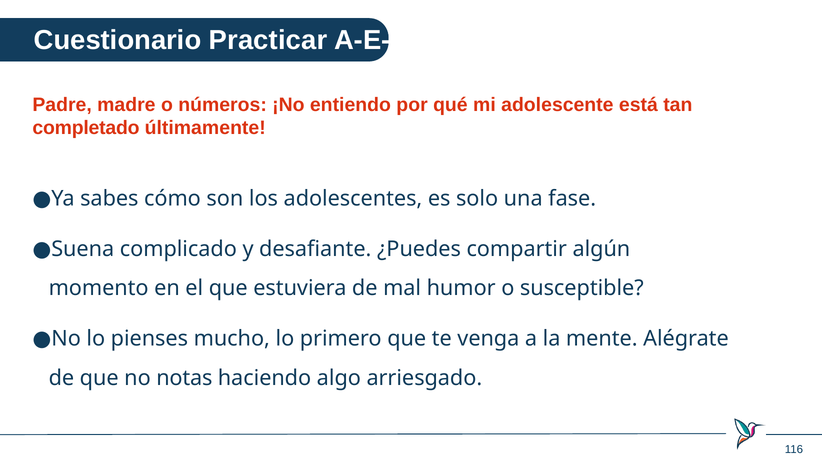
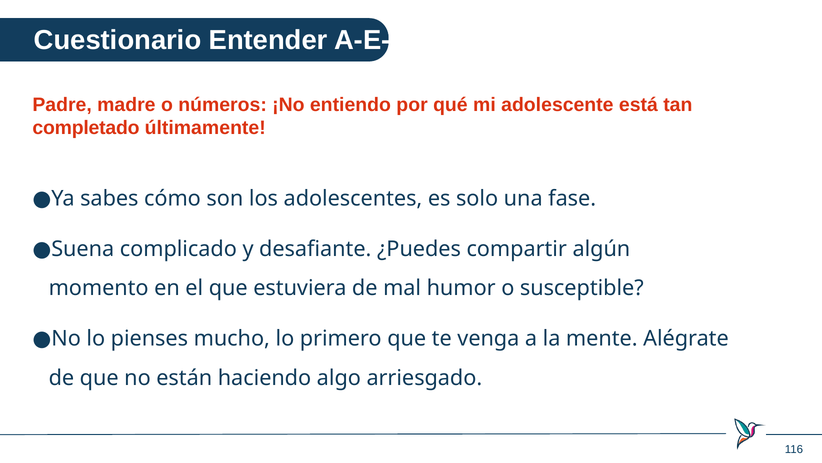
Practicar: Practicar -> Entender (268, 40)
notas: notas -> están (184, 377)
